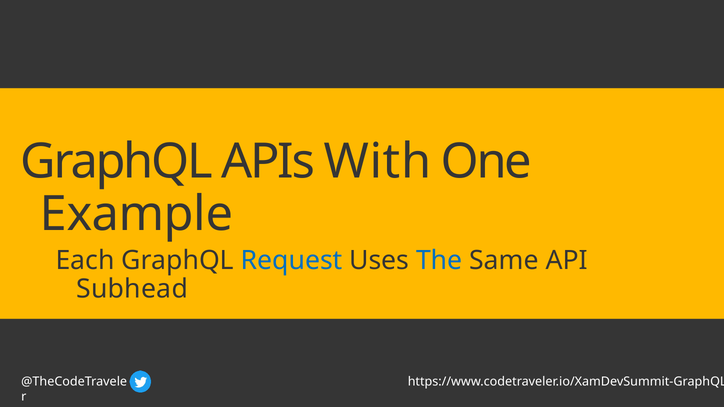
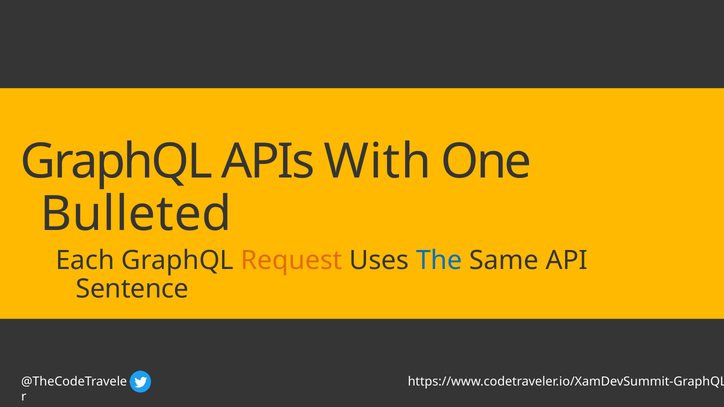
Example: Example -> Bulleted (136, 214)
Request colour: blue -> orange (292, 261)
Subhead: Subhead -> Sentence (132, 289)
